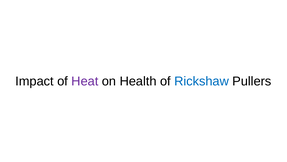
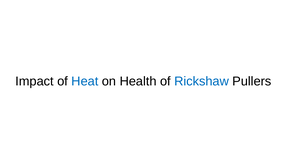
Heat colour: purple -> blue (85, 81)
